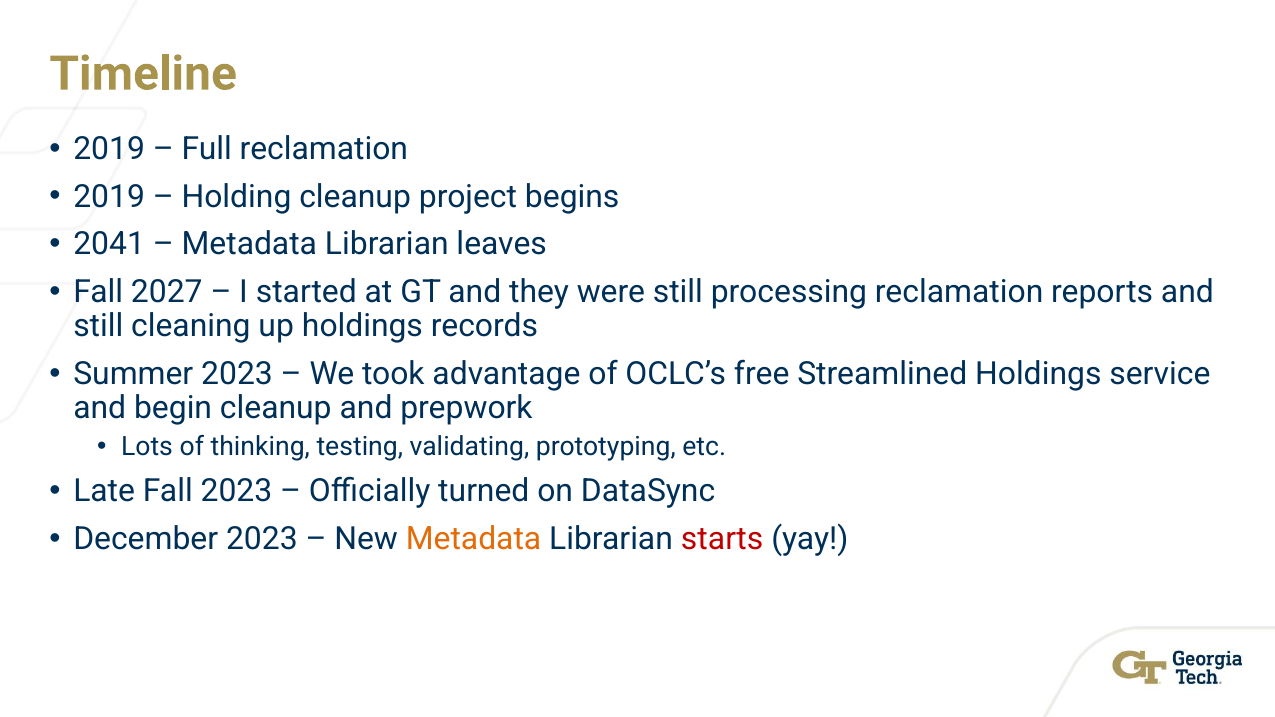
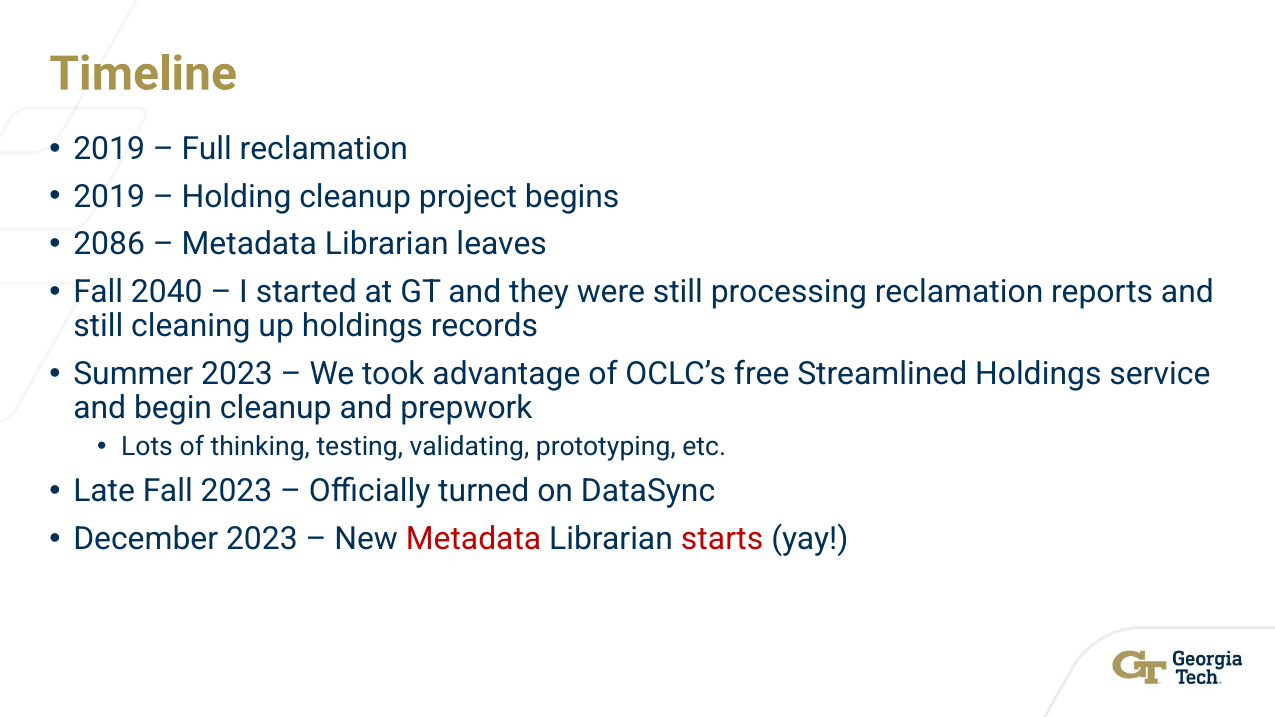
2041: 2041 -> 2086 (109, 244)
2027: 2027 -> 2040 (167, 292)
Metadata colour: orange -> red (474, 539)
